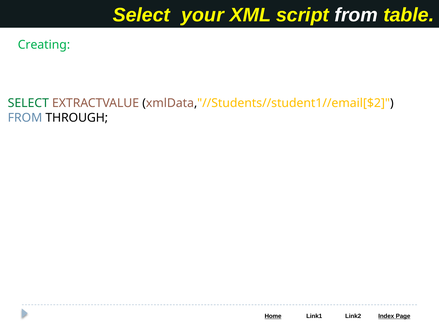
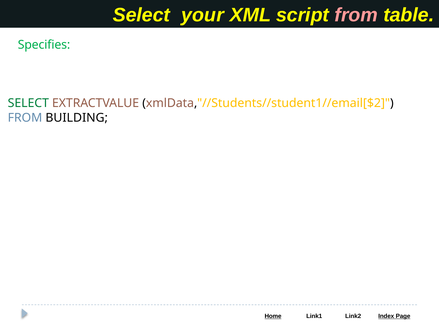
from colour: white -> pink (356, 15)
Creating: Creating -> Specifies (44, 45)
THROUGH: THROUGH -> BUILDING (77, 118)
